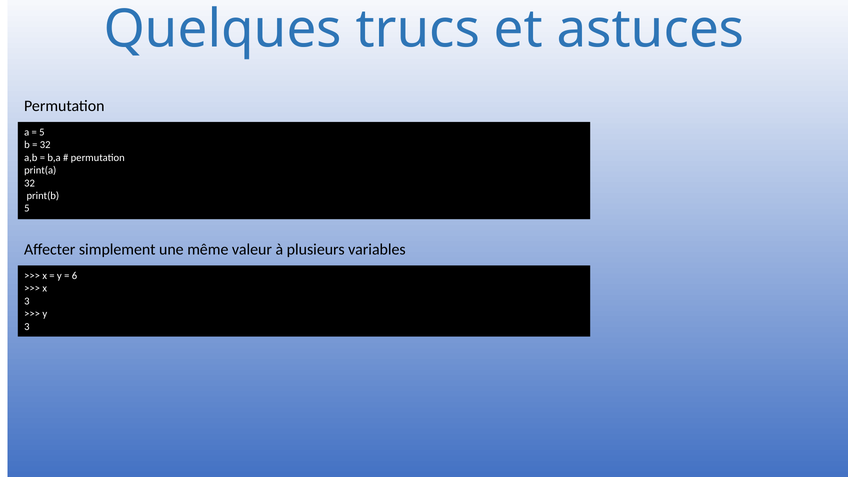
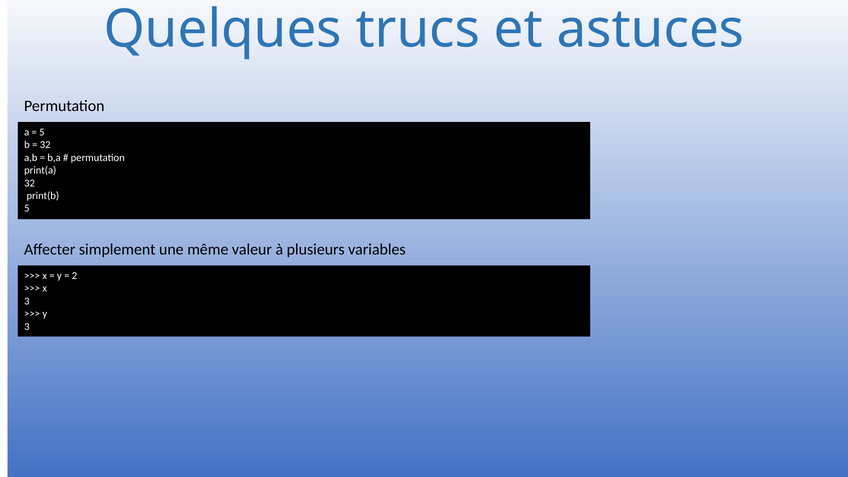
6: 6 -> 2 (74, 276)
